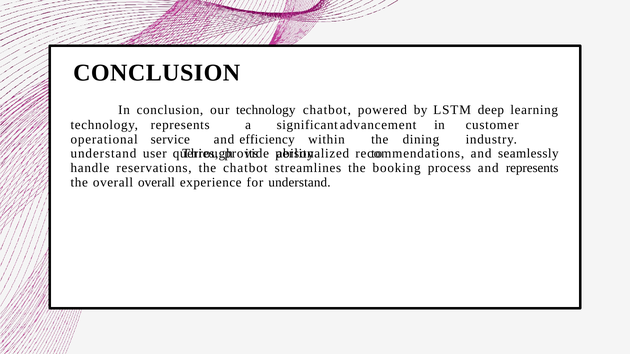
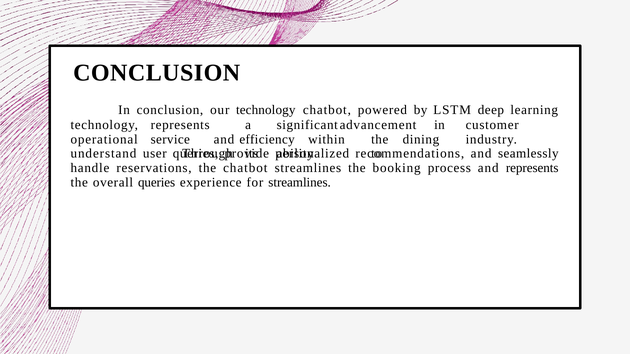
overall overall: overall -> queries (157, 183)
for understand: understand -> streamlines (300, 183)
